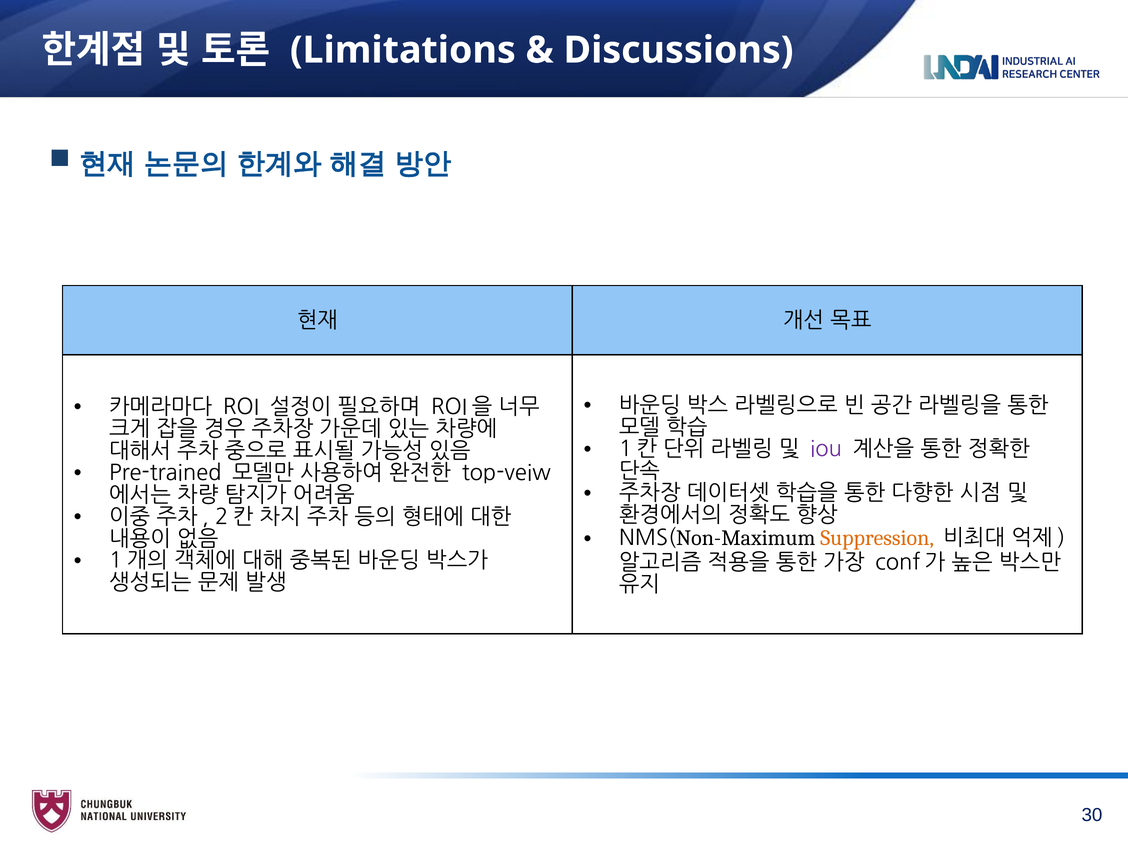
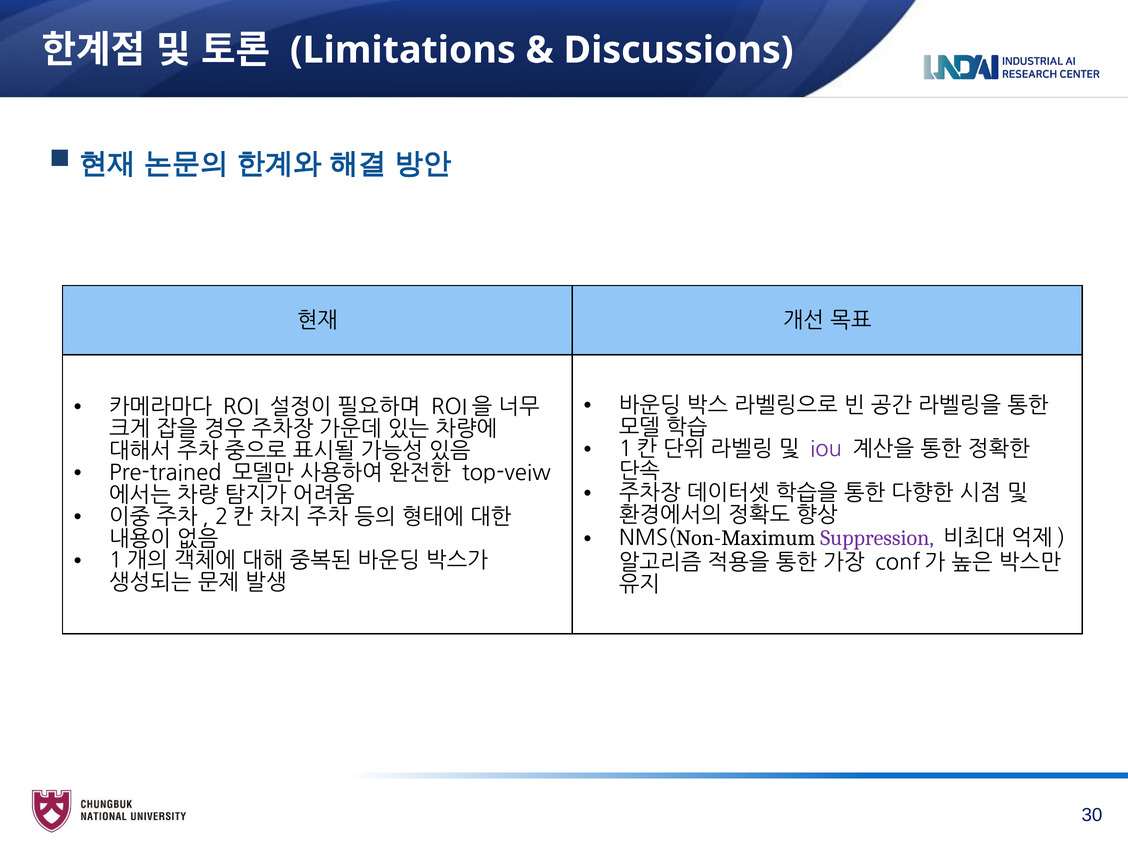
Suppression colour: orange -> purple (877, 538)
